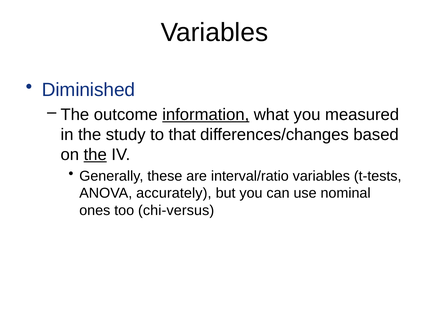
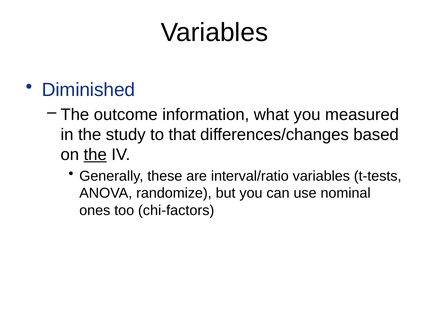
information underline: present -> none (206, 115)
accurately: accurately -> randomize (174, 193)
chi-versus: chi-versus -> chi-factors (176, 210)
